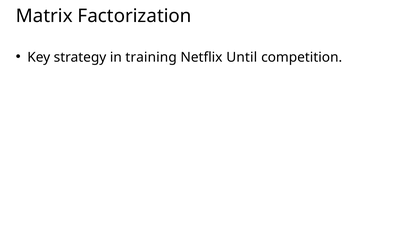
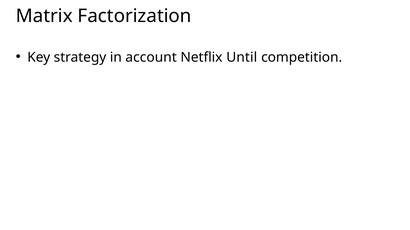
training: training -> account (151, 57)
